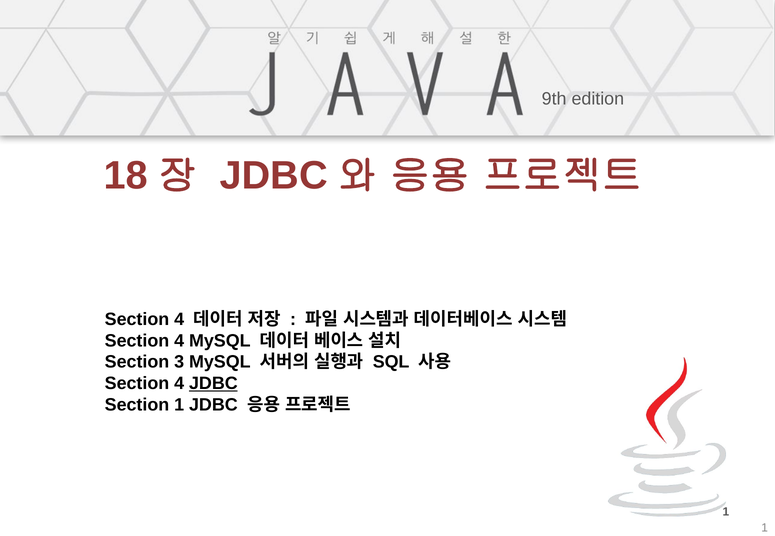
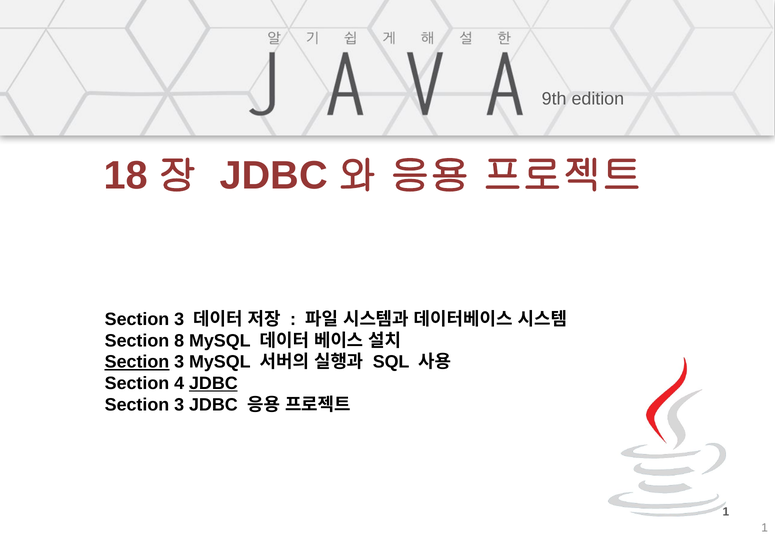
4: 4 -> 3 (179, 320)
4: 4 -> 8 (179, 341)
Section underline: none -> present (137, 362)
1: 1 -> 3 (179, 405)
